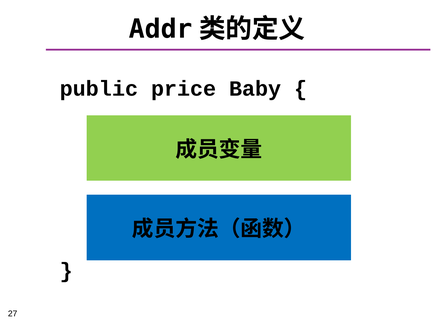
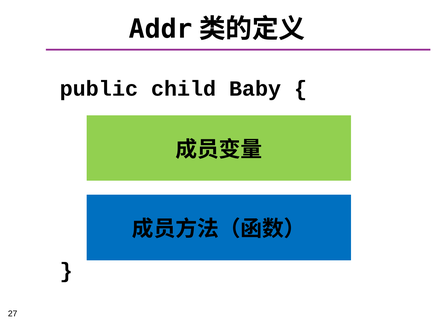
price: price -> child (184, 89)
